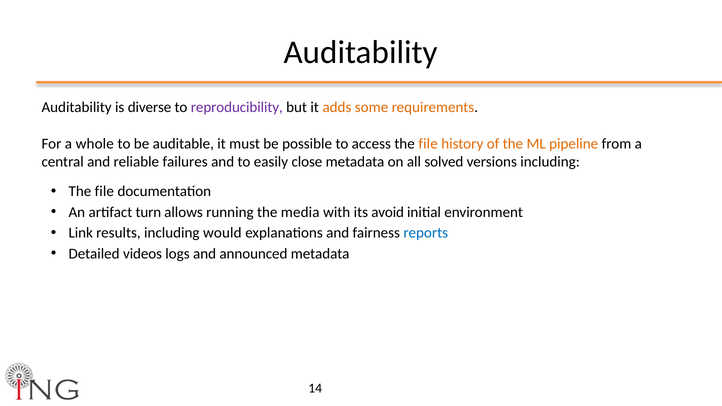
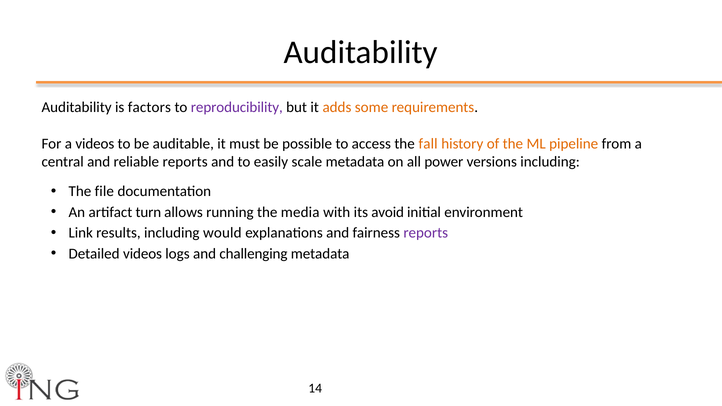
diverse: diverse -> factors (149, 108)
a whole: whole -> videos (95, 144)
access the file: file -> fall (428, 144)
reliable failures: failures -> reports (185, 162)
close: close -> scale (307, 162)
solved: solved -> power (444, 162)
reports colour: blue -> purple (426, 233)
announced: announced -> challenging (253, 254)
